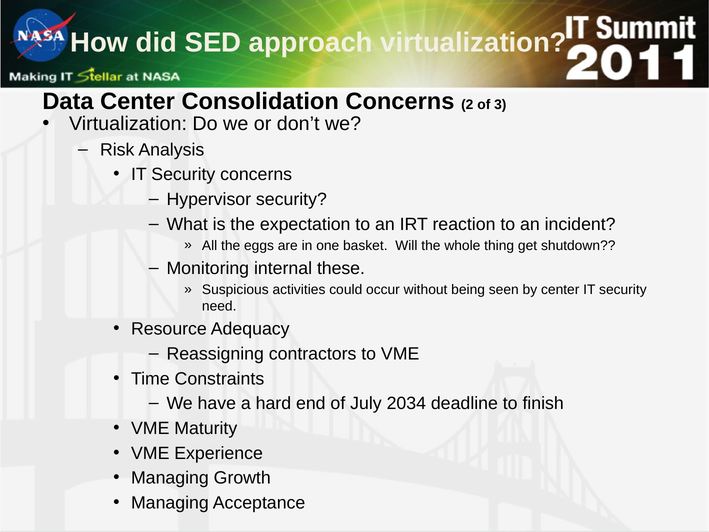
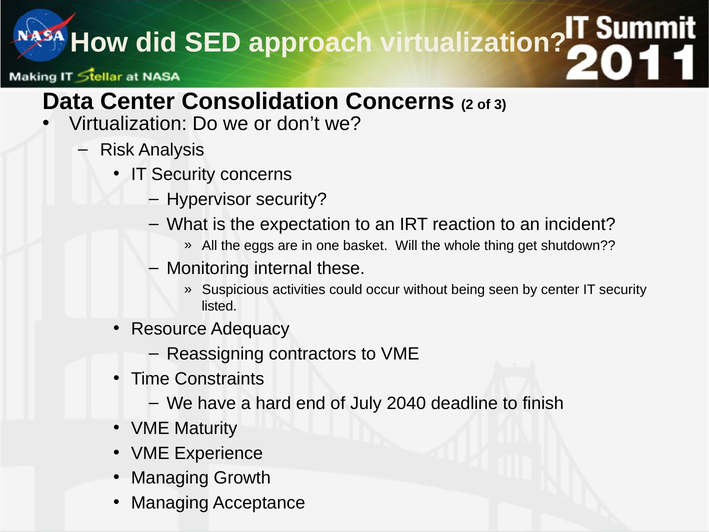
need: need -> listed (219, 306)
2034: 2034 -> 2040 (406, 403)
